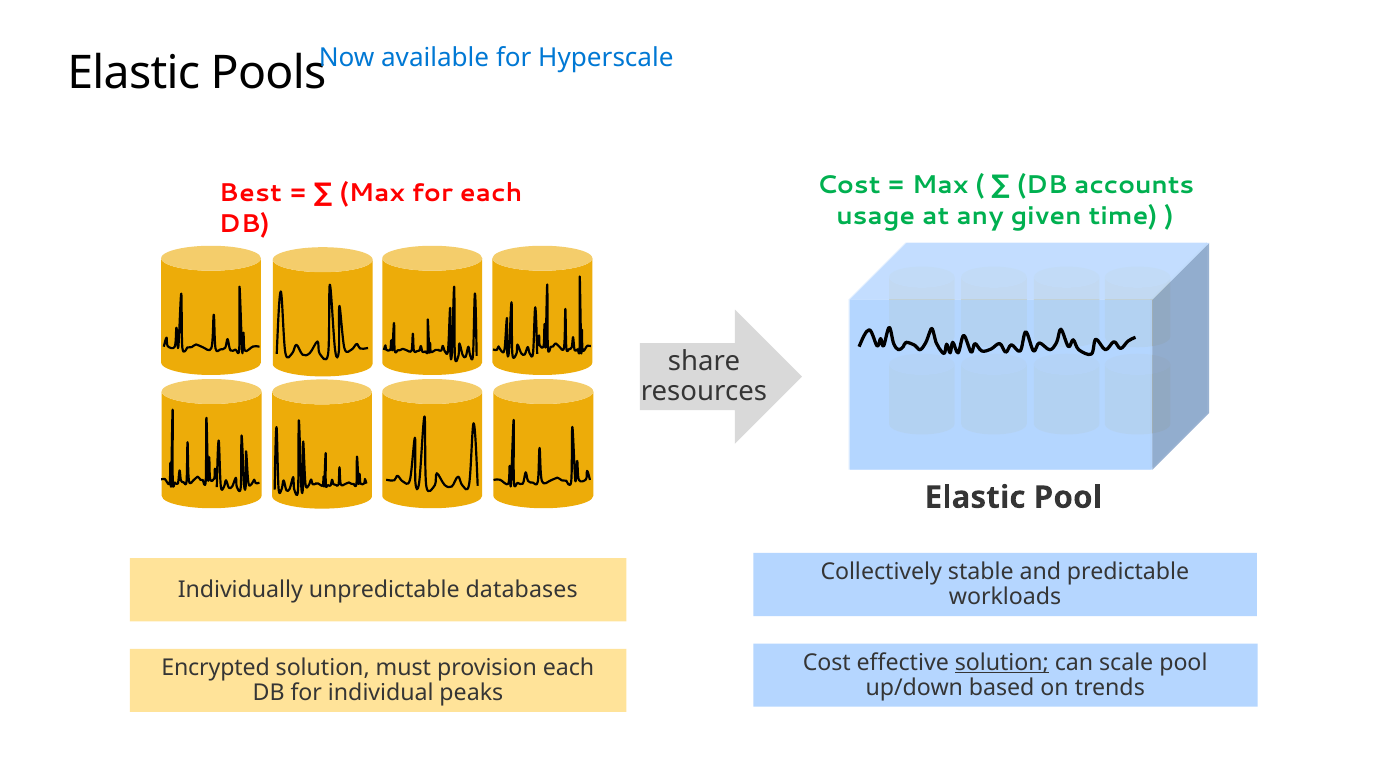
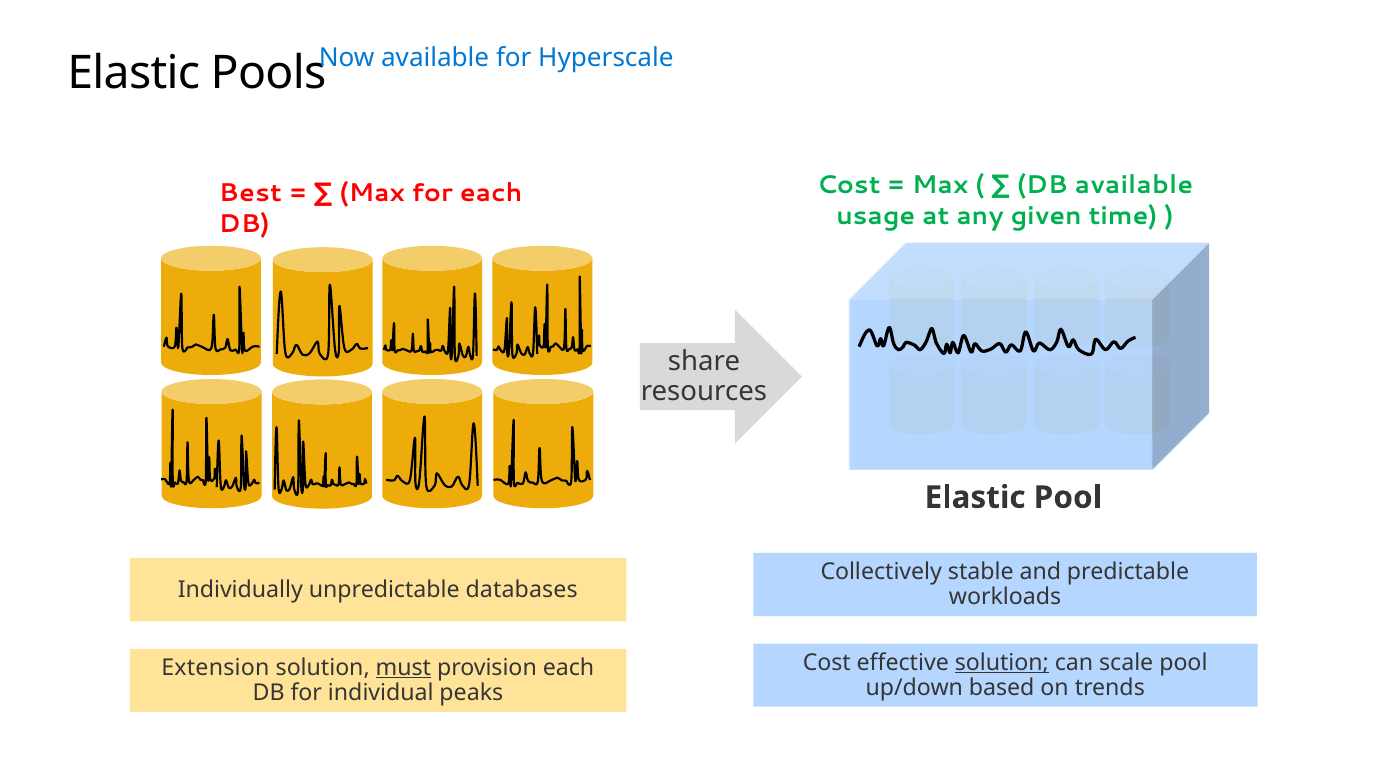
DB accounts: accounts -> available (1134, 185)
Encrypted: Encrypted -> Extension (215, 668)
must underline: none -> present (403, 668)
